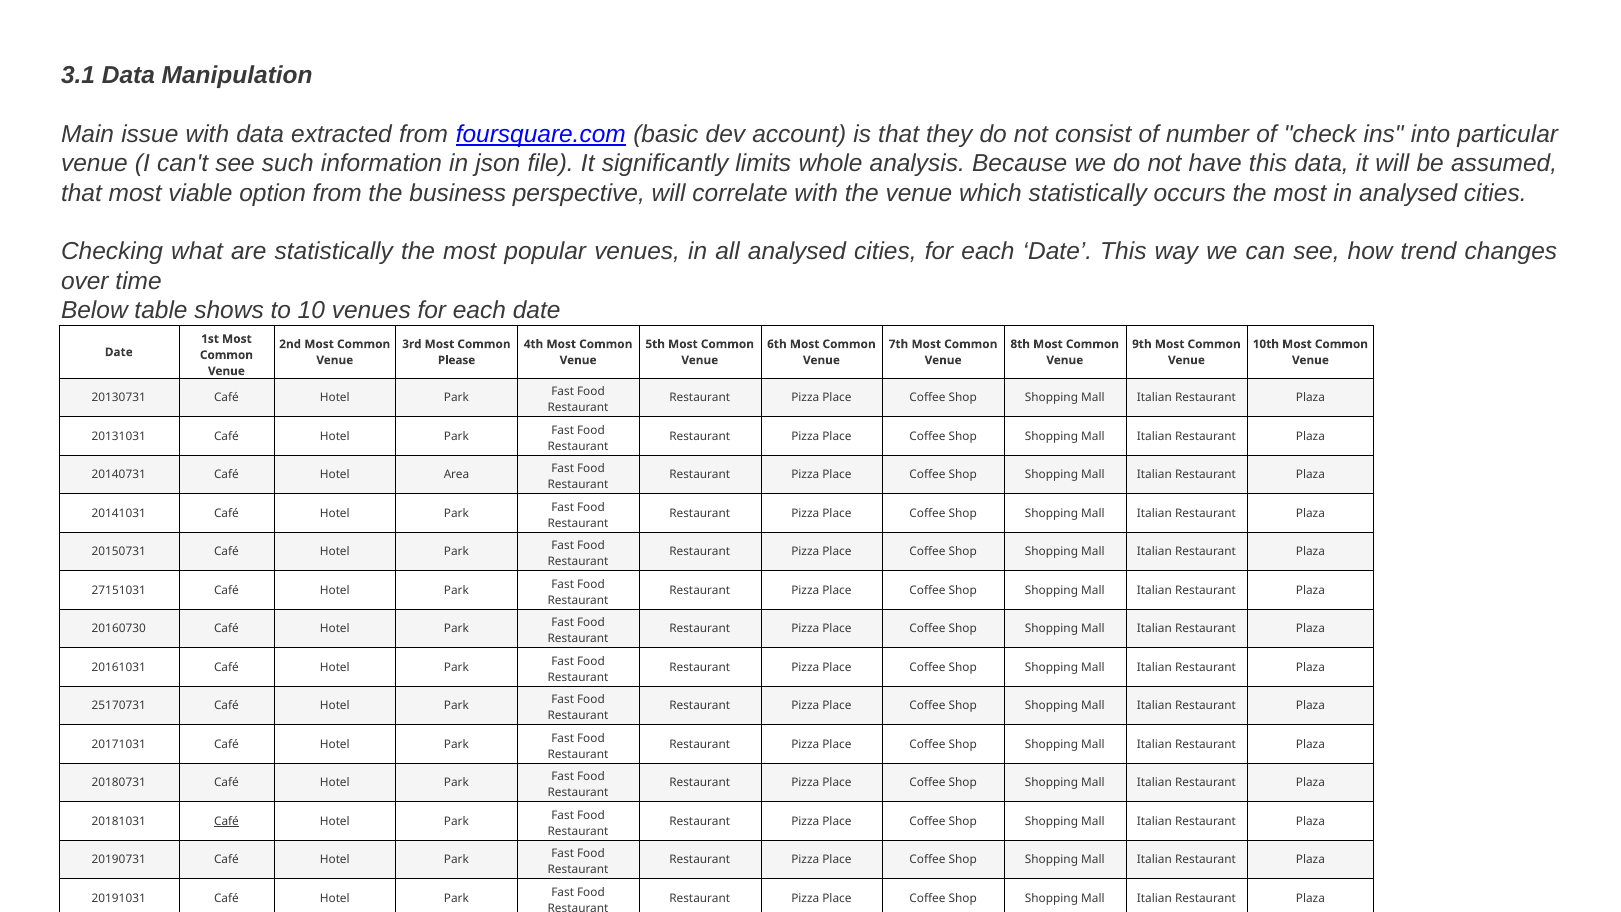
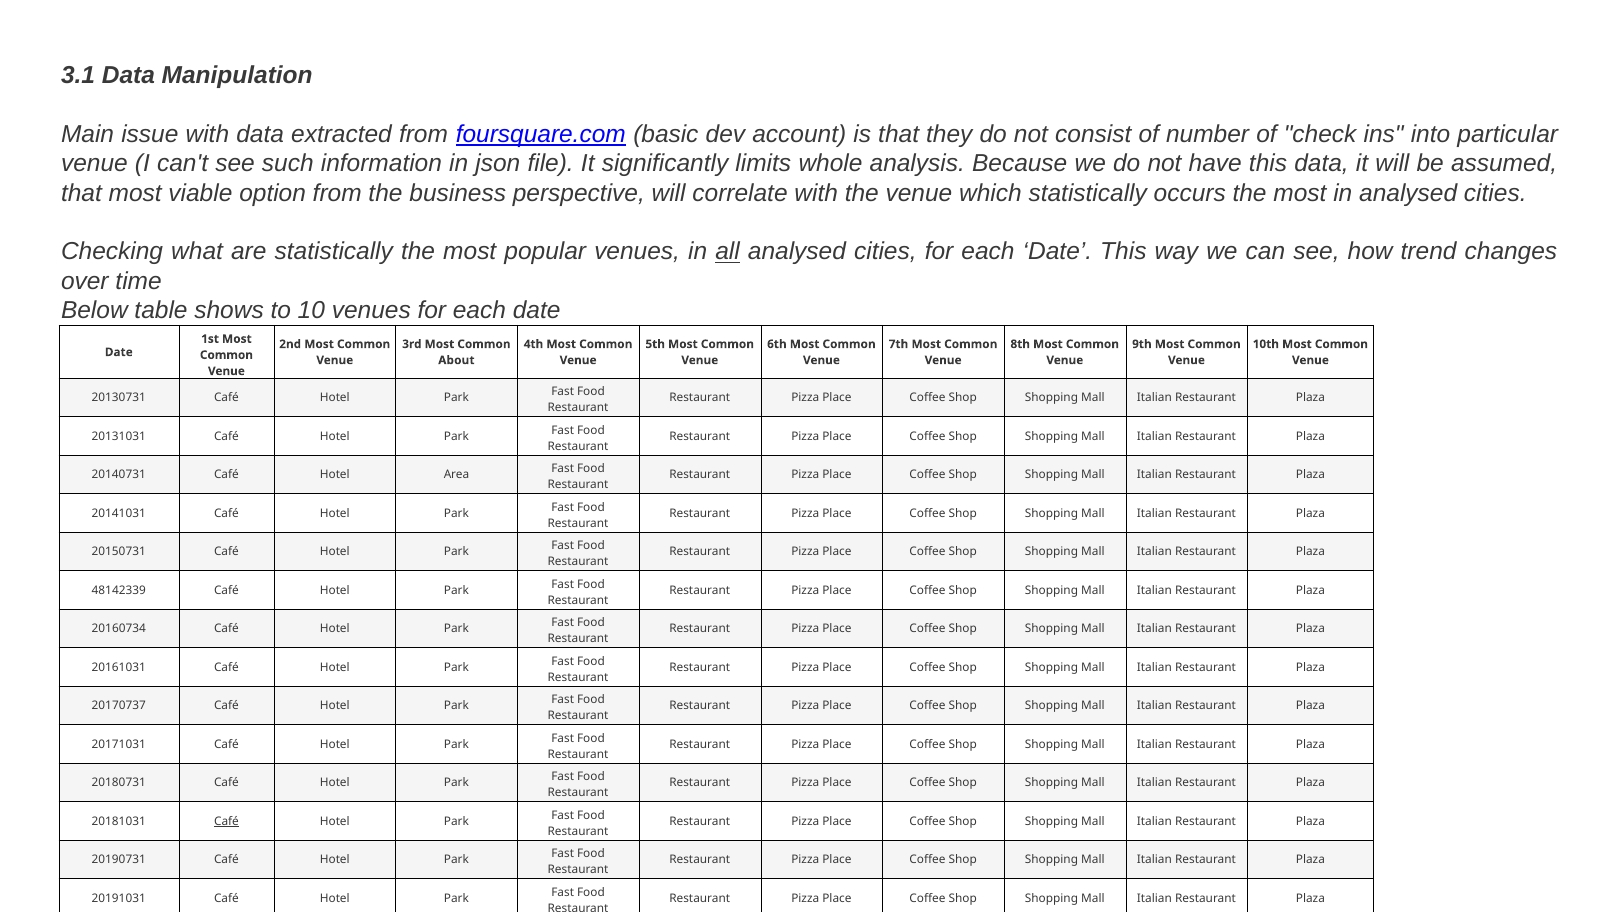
all underline: none -> present (728, 252)
Please: Please -> About (456, 360)
27151031: 27151031 -> 48142339 (119, 590)
20160730: 20160730 -> 20160734 (119, 629)
25170731: 25170731 -> 20170737 (119, 706)
